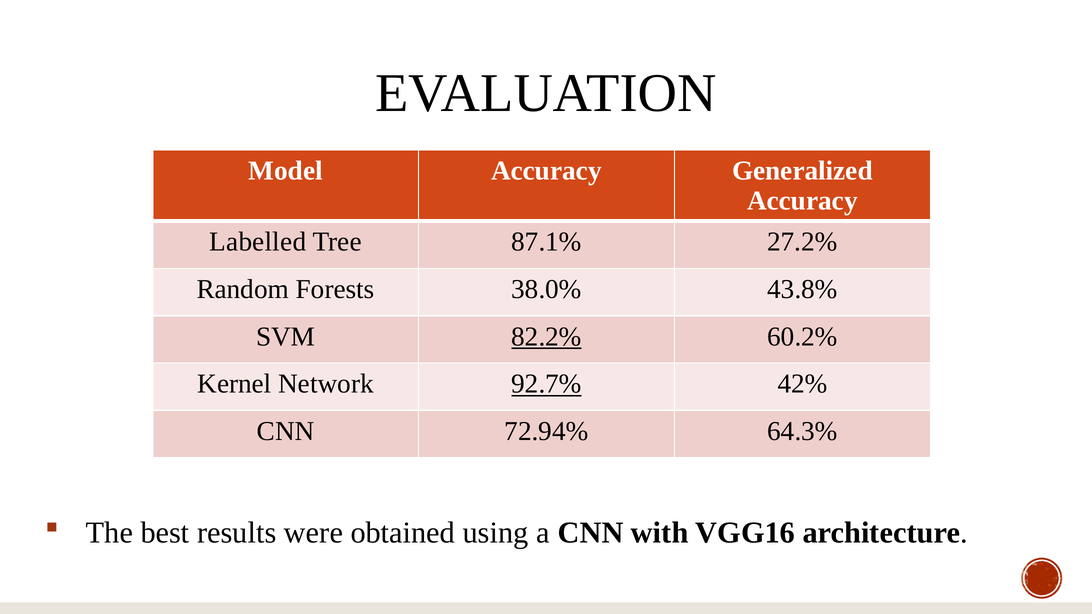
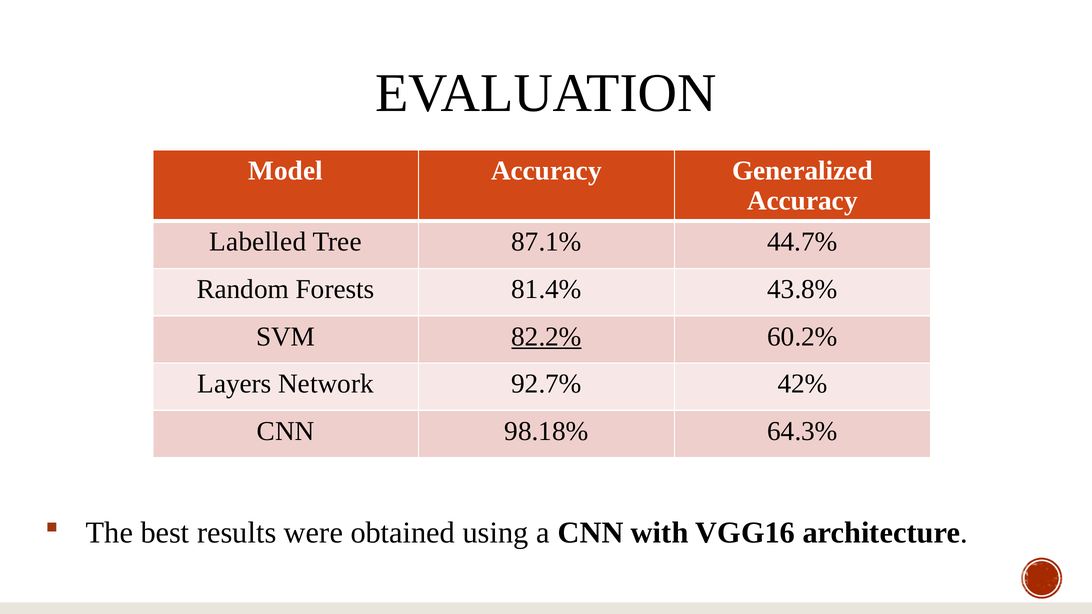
27.2%: 27.2% -> 44.7% (802, 242)
38.0%: 38.0% -> 81.4% (546, 289)
Kernel: Kernel -> Layers (234, 384)
92.7% underline: present -> none (546, 384)
72.94%: 72.94% -> 98.18% (546, 431)
